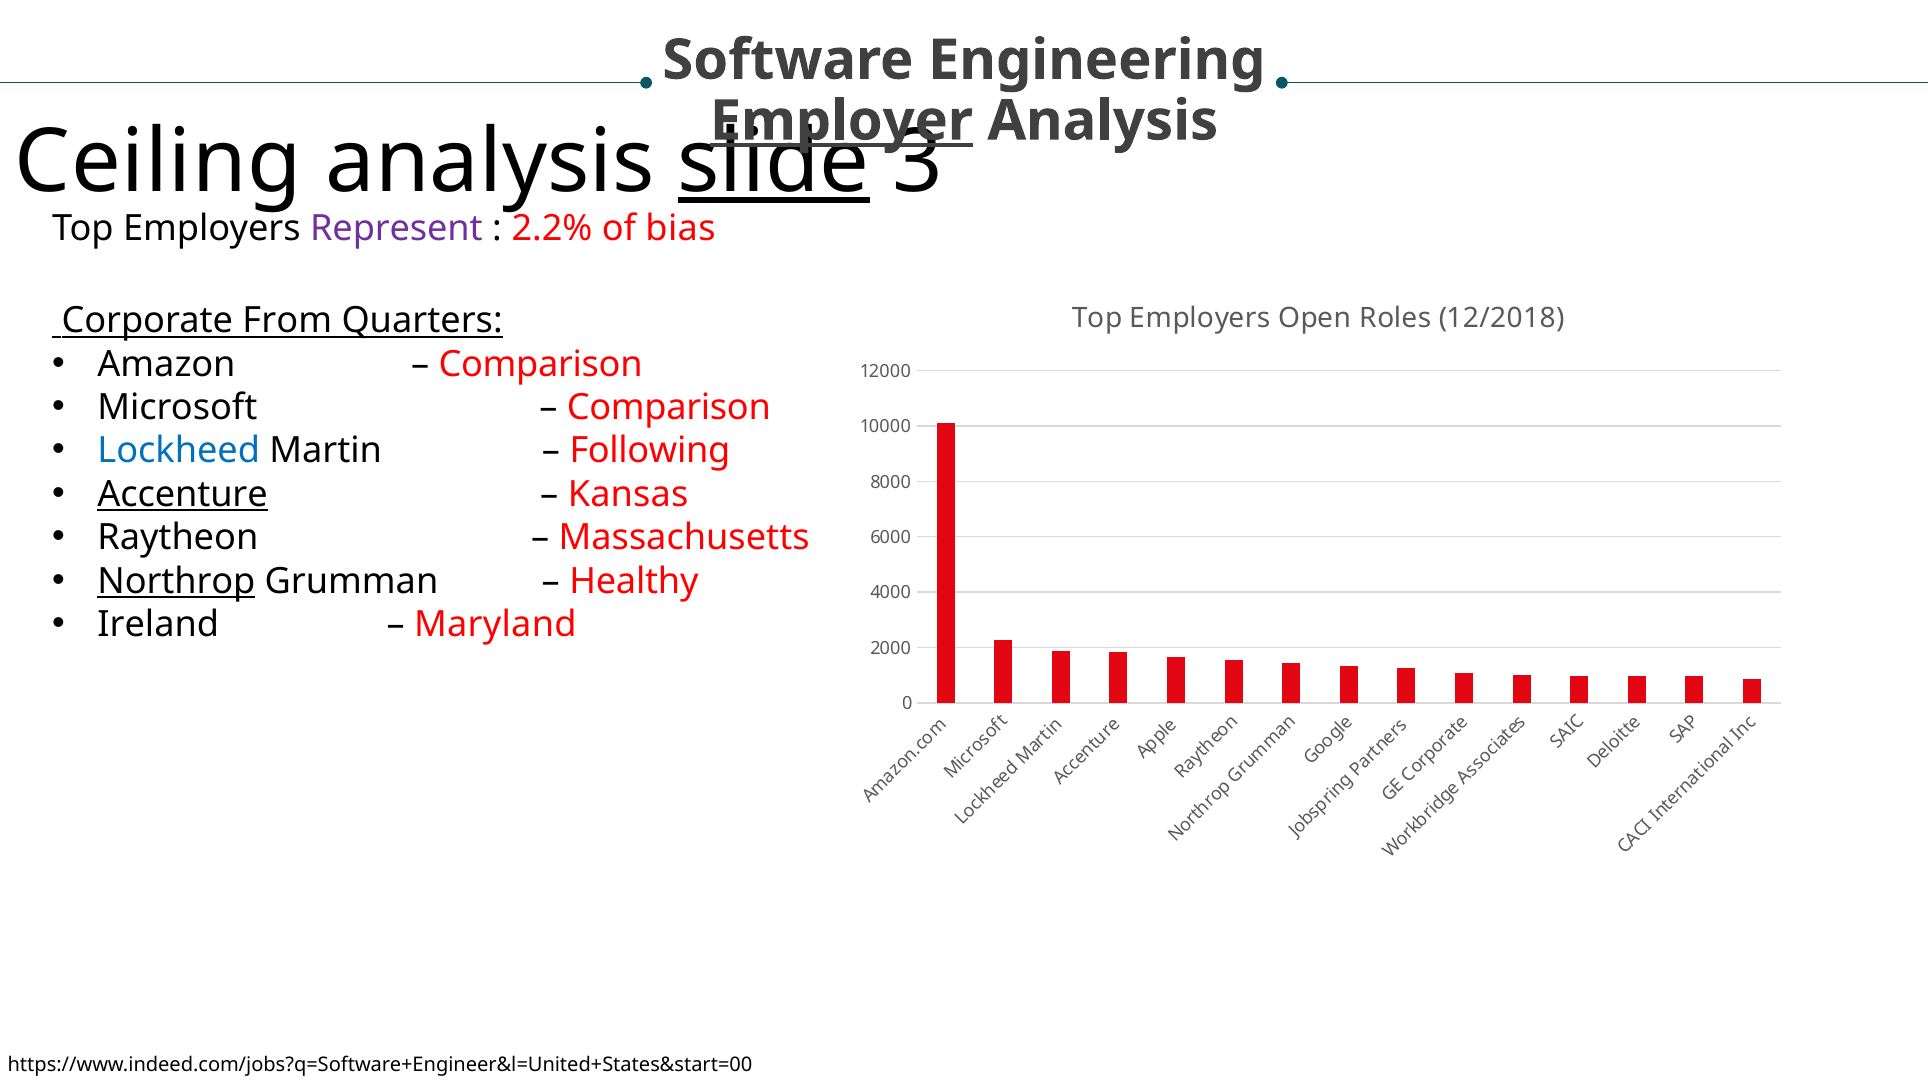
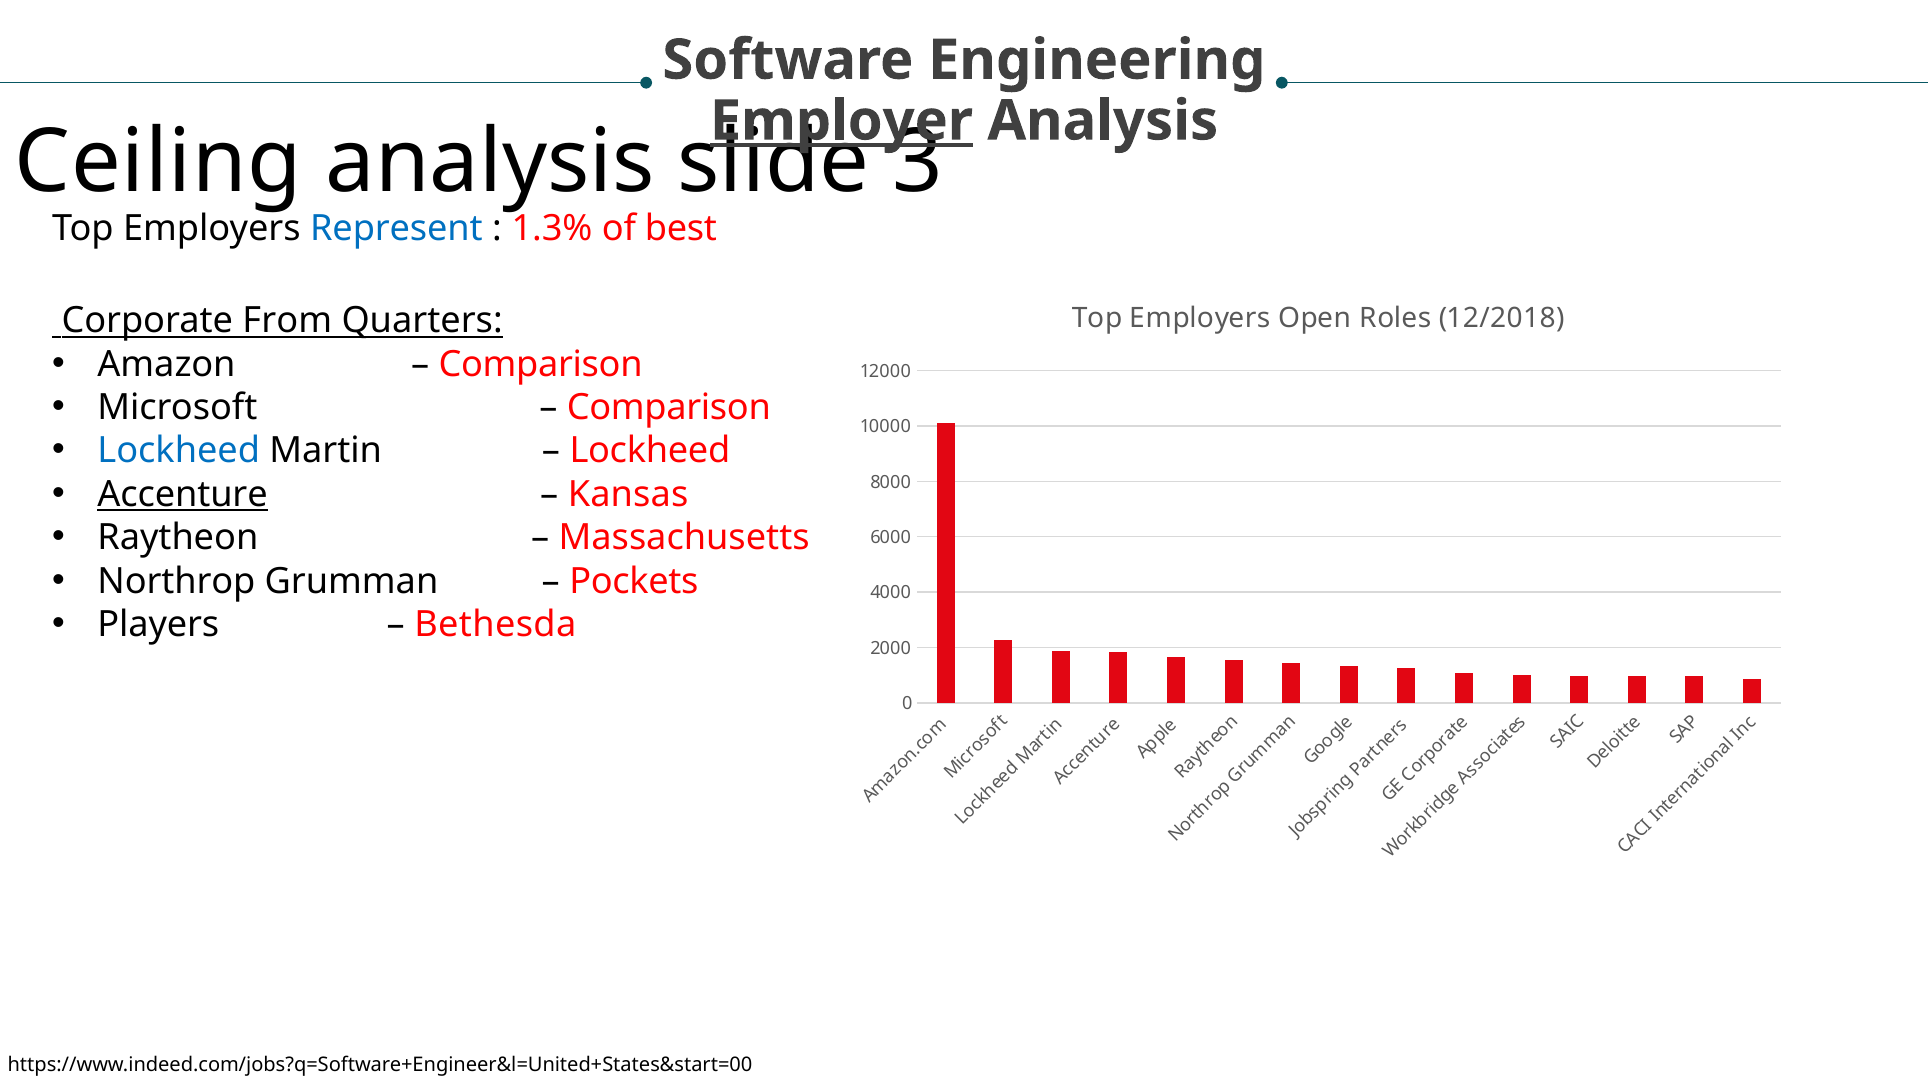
slide underline: present -> none (774, 162)
Represent colour: purple -> blue (396, 229)
2.2%: 2.2% -> 1.3% (552, 229)
bias: bias -> best (681, 229)
Following: Following -> Lockheed (650, 451)
Northrop underline: present -> none (176, 581)
Healthy: Healthy -> Pockets (634, 581)
Ireland: Ireland -> Players (158, 624)
Maryland: Maryland -> Bethesda (495, 624)
